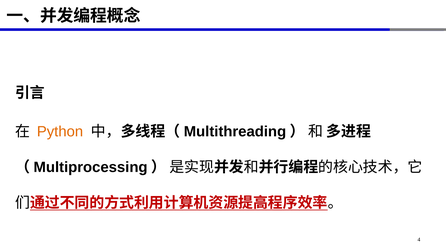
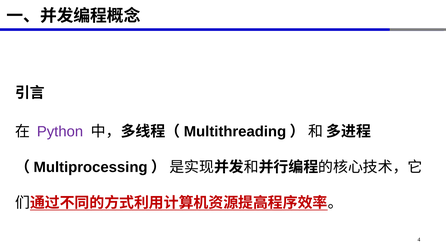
Python colour: orange -> purple (60, 131)
